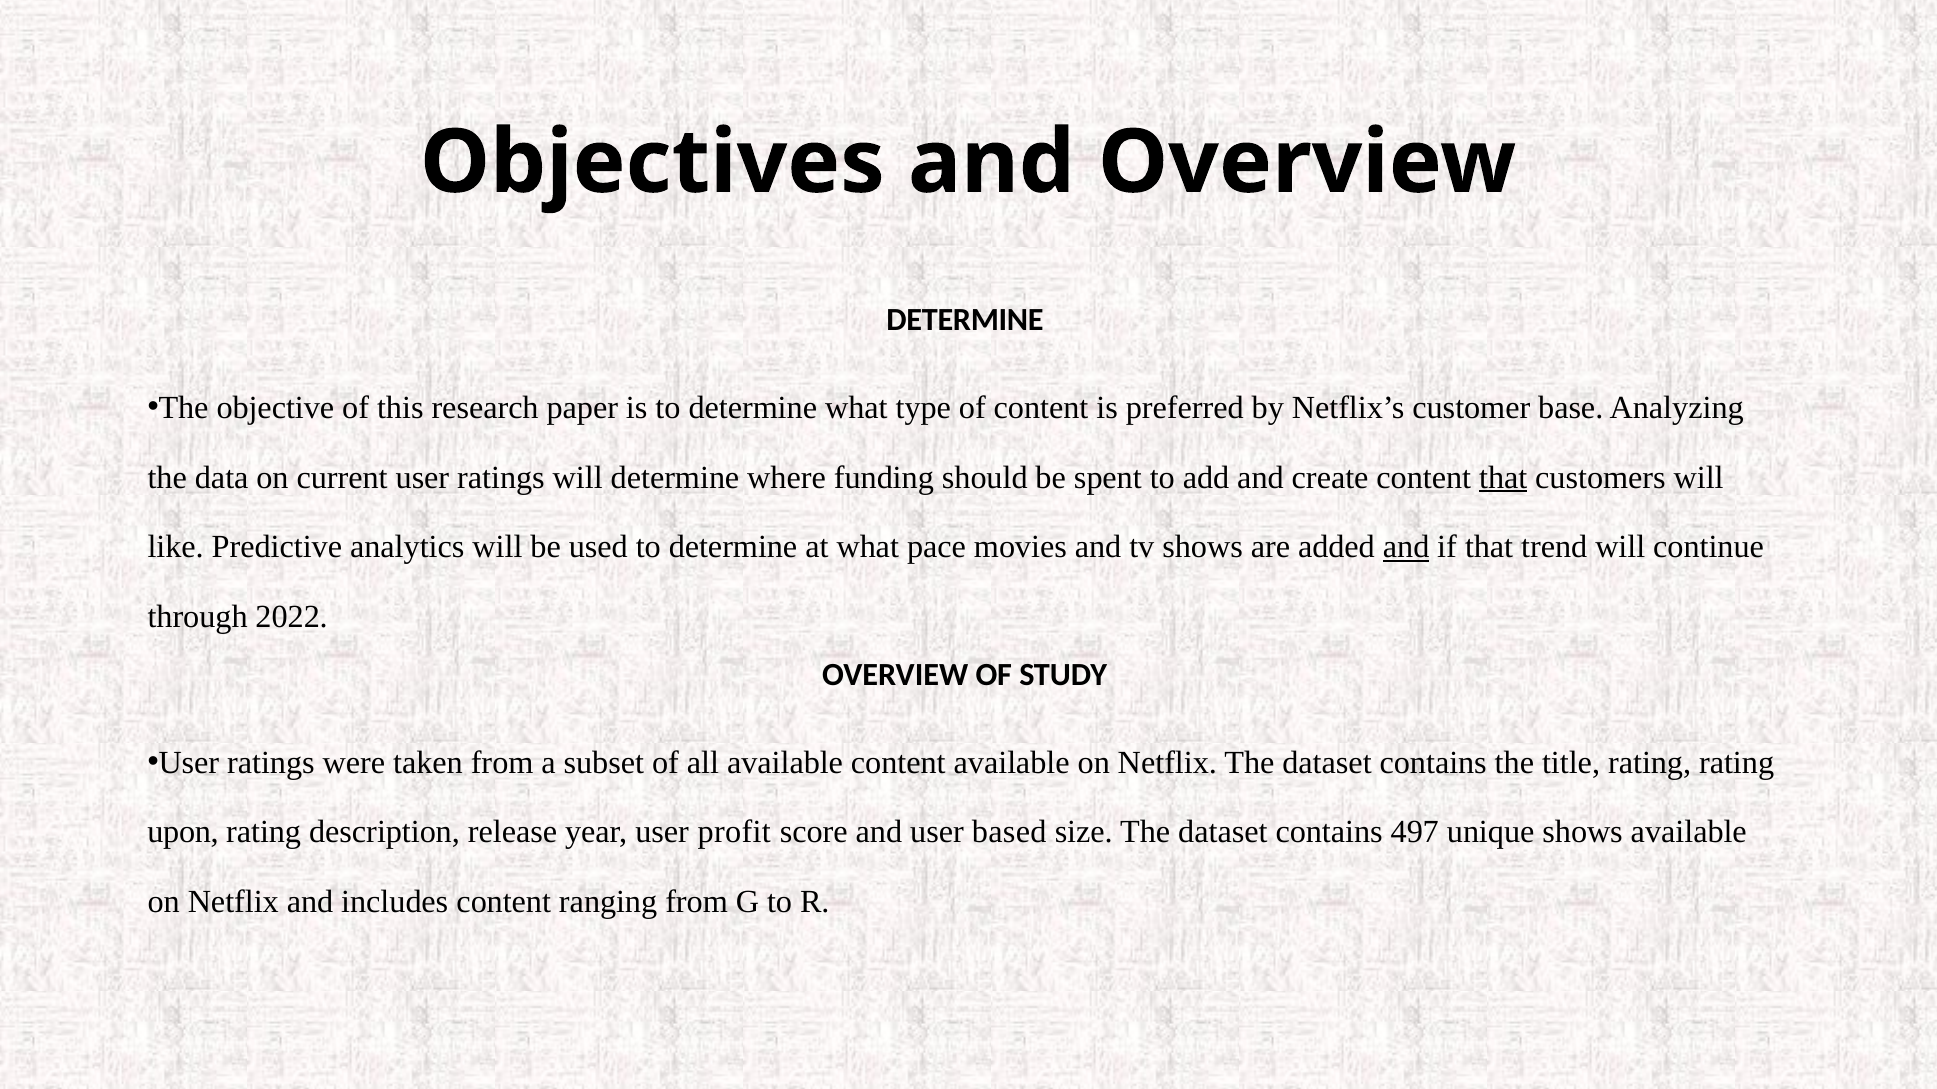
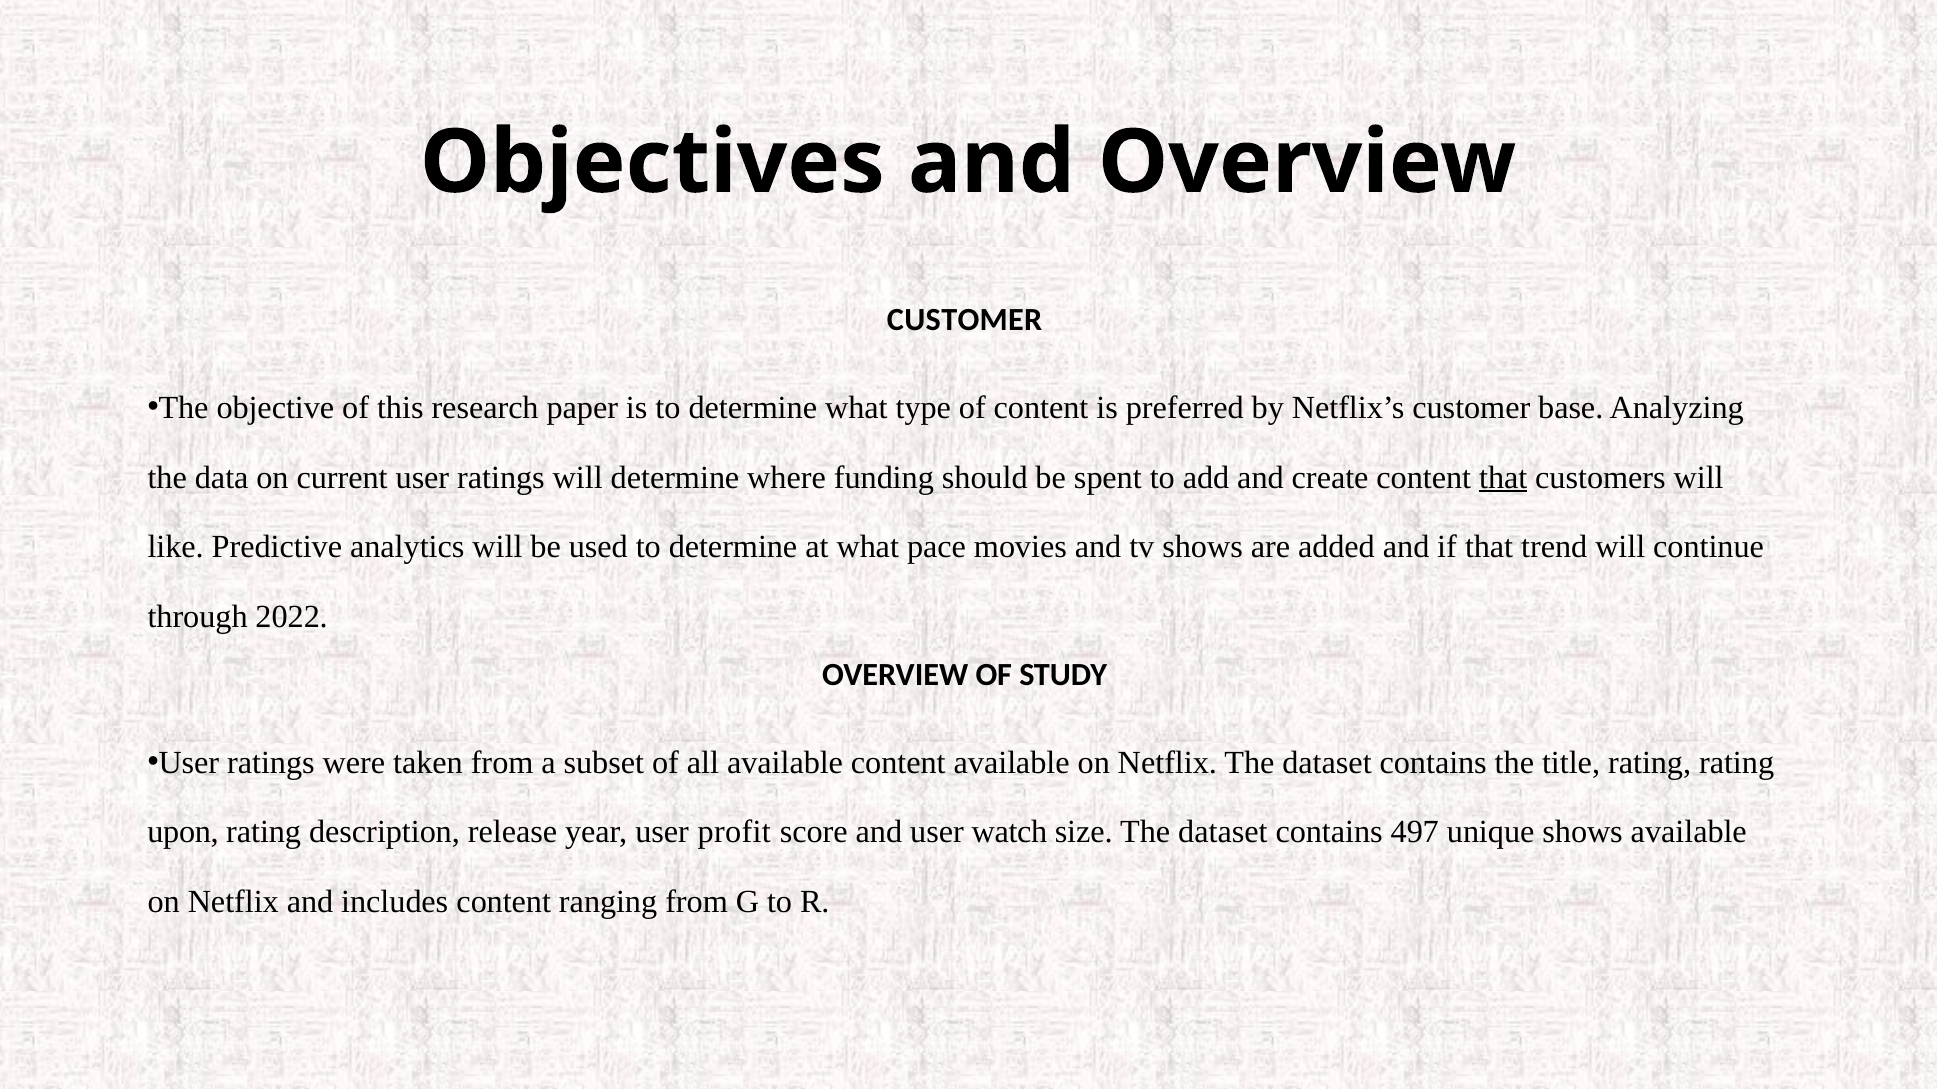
DETERMINE: DETERMINE -> CUSTOMER (965, 320)
and underline: present -> none (1406, 547)
based: based -> watch (1009, 833)
